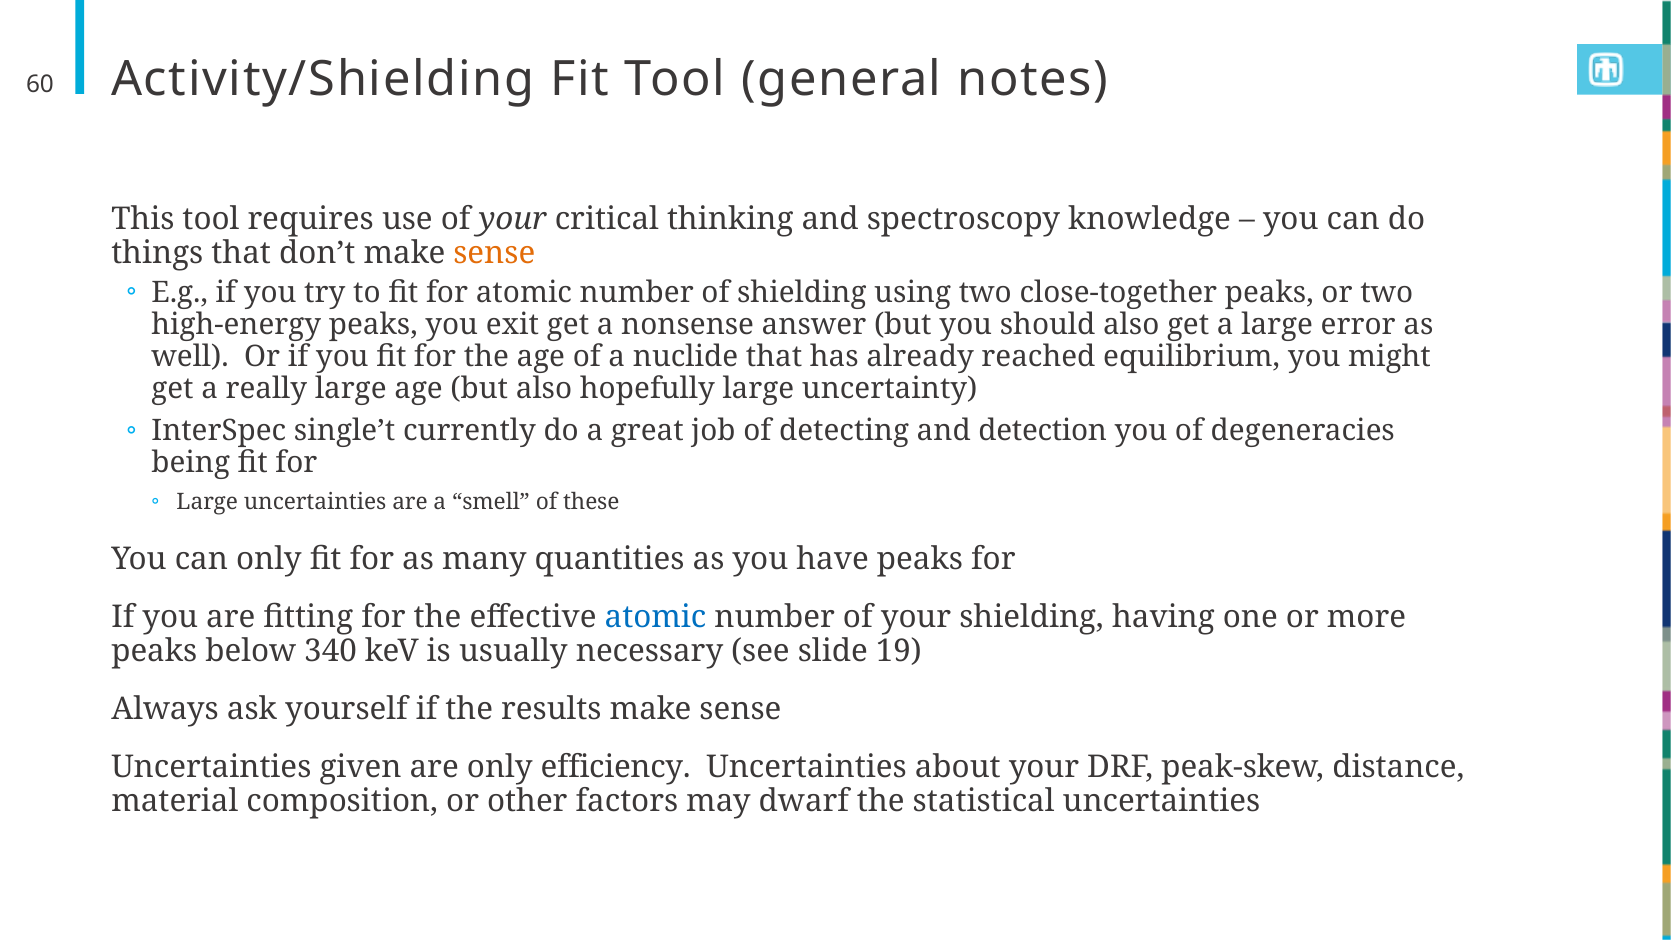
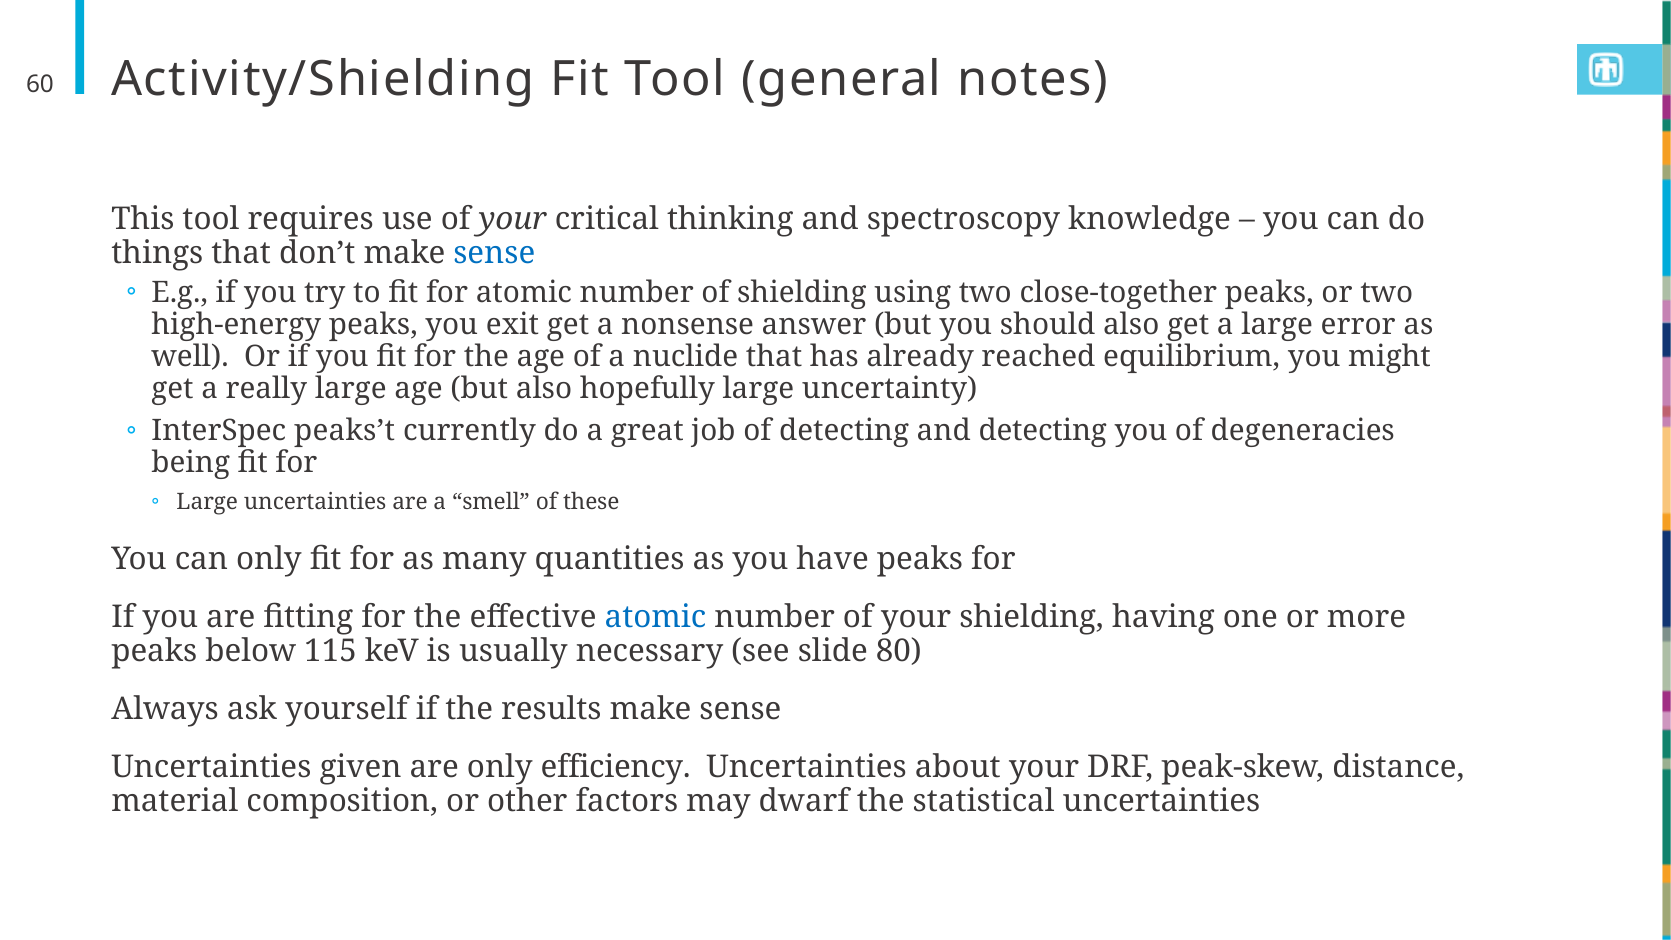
sense colour: orange -> blue (494, 253)
single’t: single’t -> peaks’t (345, 431)
and detection: detection -> detecting (1043, 431)
340: 340 -> 115 (331, 651)
19: 19 -> 80 (899, 651)
